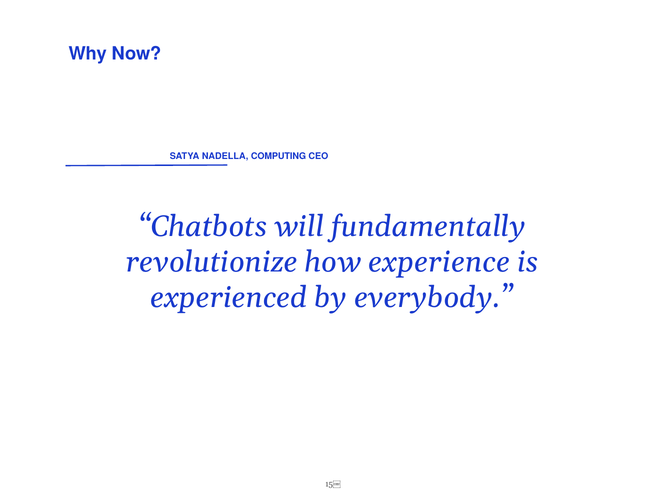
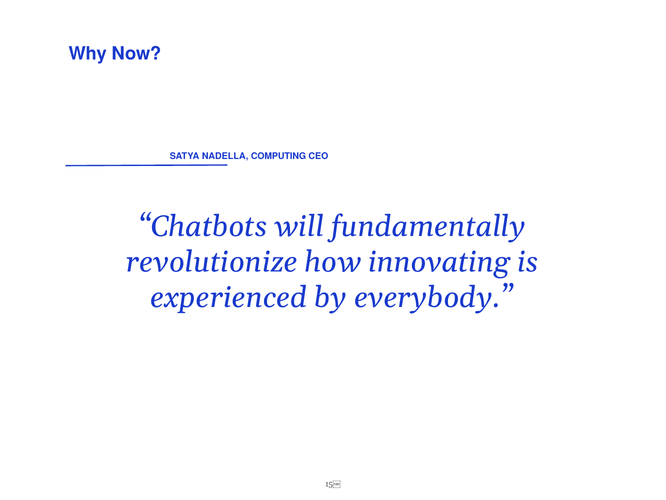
experience: experience -> innovating (439, 262)
